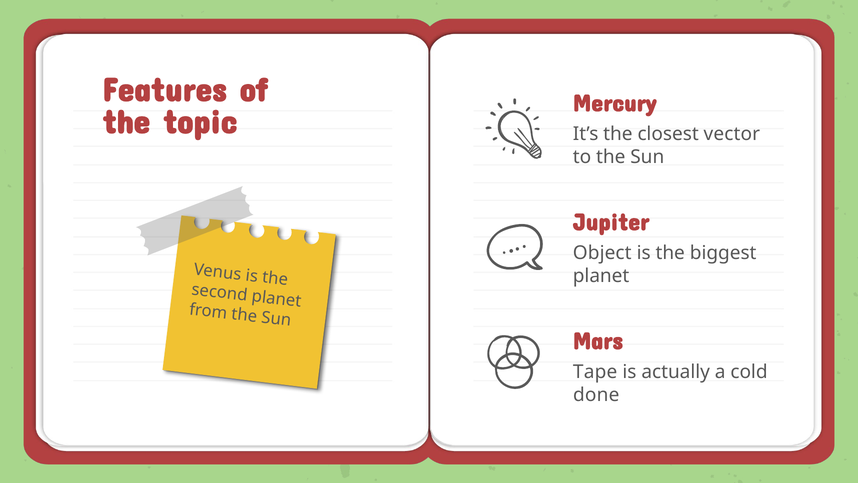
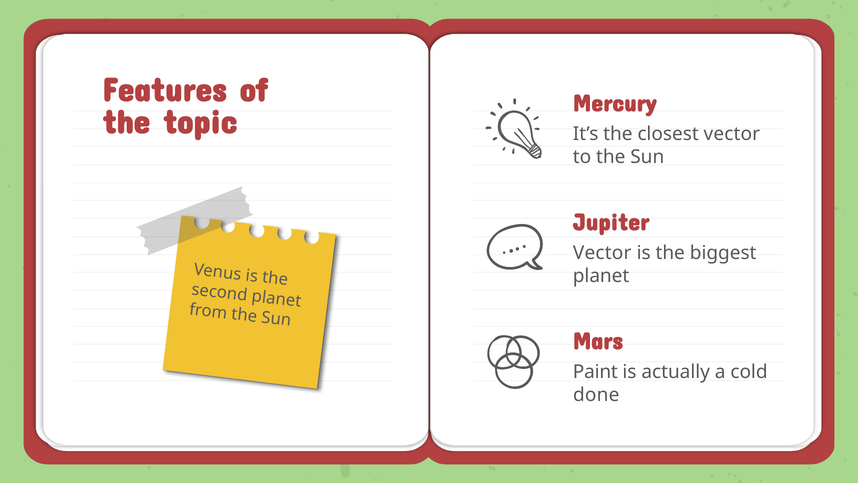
Object: Object -> Vector (602, 253)
Tape: Tape -> Paint (595, 372)
